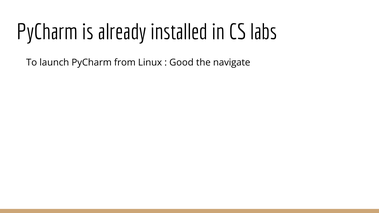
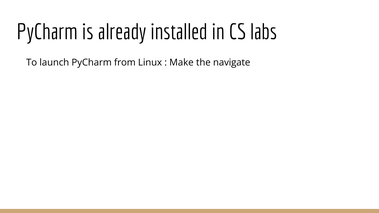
Good: Good -> Make (181, 63)
